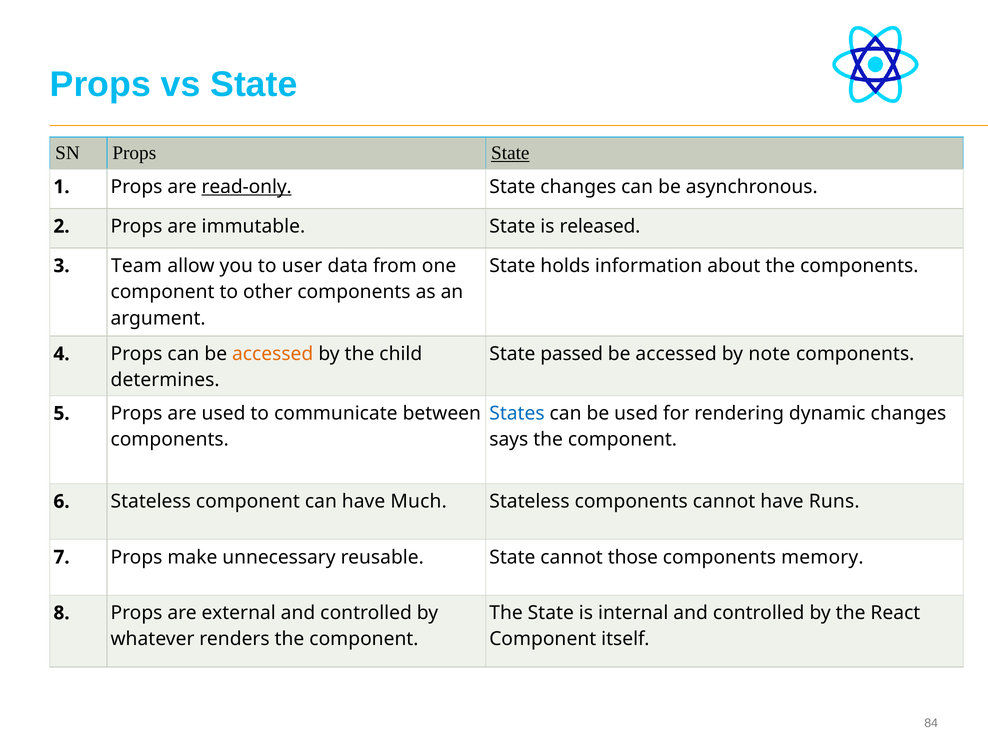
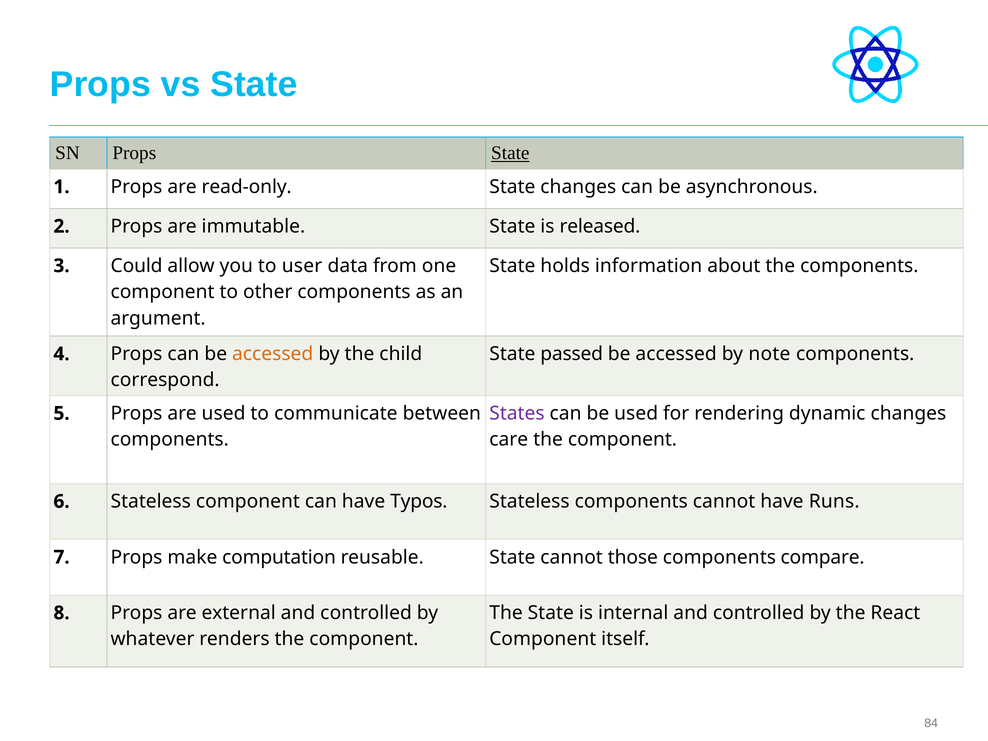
read-only underline: present -> none (247, 187)
Team: Team -> Could (137, 266)
determines: determines -> correspond (165, 380)
States colour: blue -> purple (517, 413)
says: says -> care (509, 440)
Much: Much -> Typos (419, 502)
unnecessary: unnecessary -> computation (279, 557)
memory: memory -> compare (823, 557)
